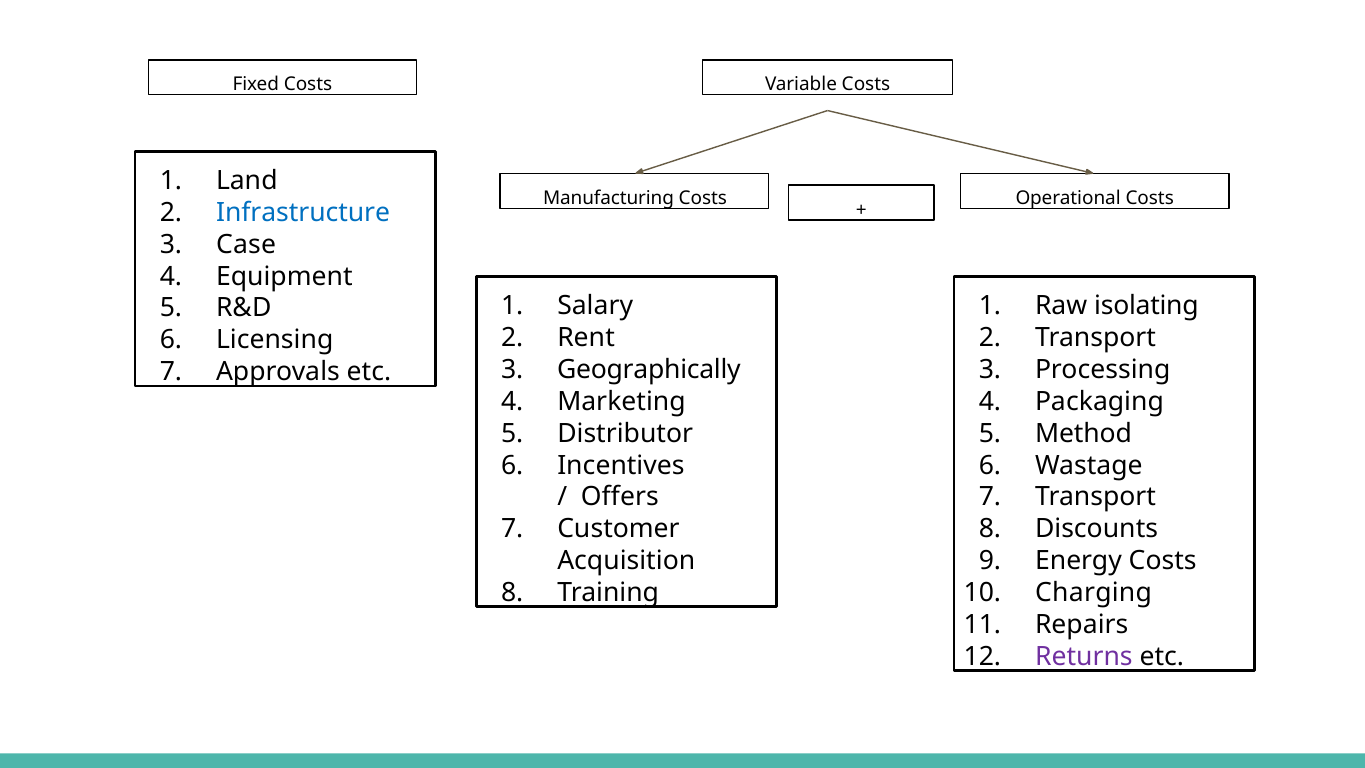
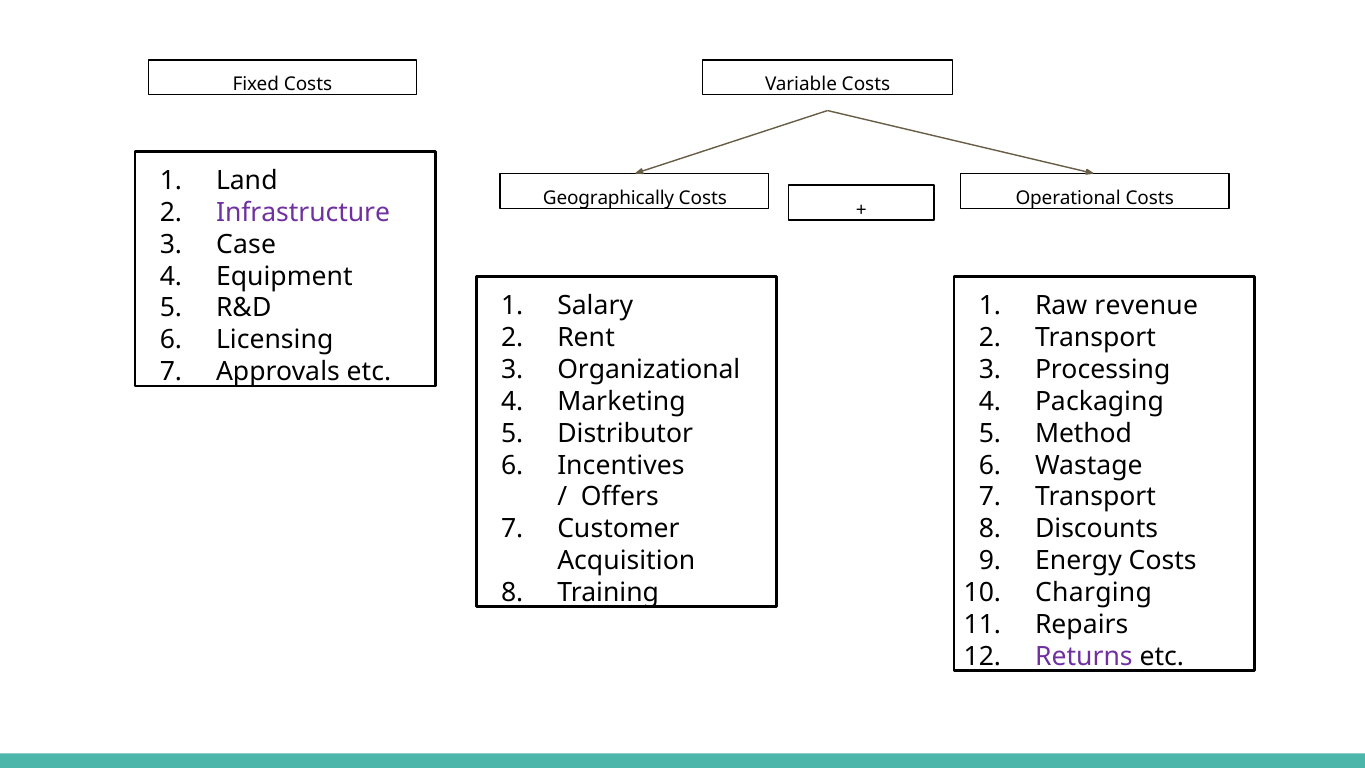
Manufacturing: Manufacturing -> Geographically (609, 198)
Infrastructure colour: blue -> purple (303, 213)
isolating: isolating -> revenue (1146, 306)
Geographically: Geographically -> Organizational (649, 370)
